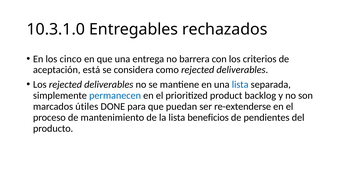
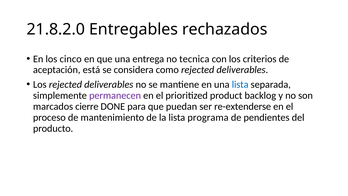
10.3.1.0: 10.3.1.0 -> 21.8.2.0 (56, 29)
barrera: barrera -> tecnica (194, 59)
permanecen colour: blue -> purple (115, 95)
útiles: útiles -> cierre (87, 106)
beneficios: beneficios -> programa (208, 117)
